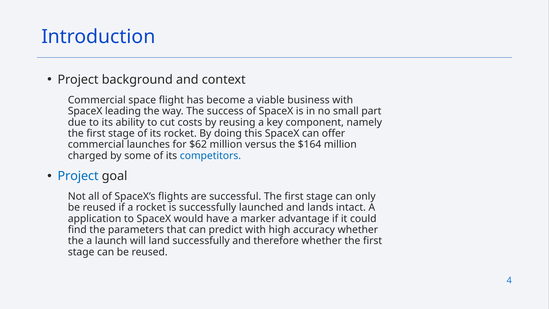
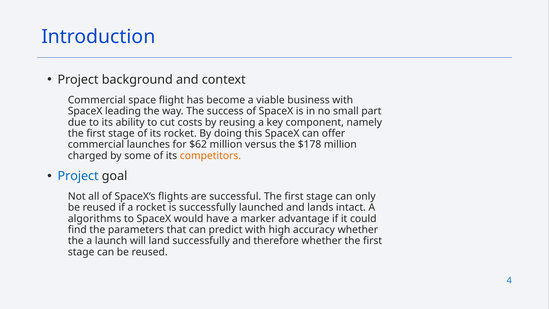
$164: $164 -> $178 (310, 144)
competitors colour: blue -> orange (210, 156)
application: application -> algorithms (95, 219)
